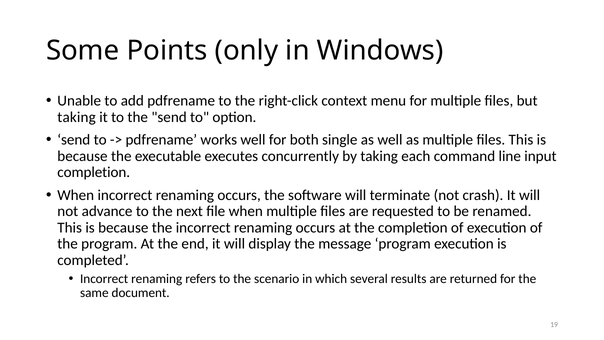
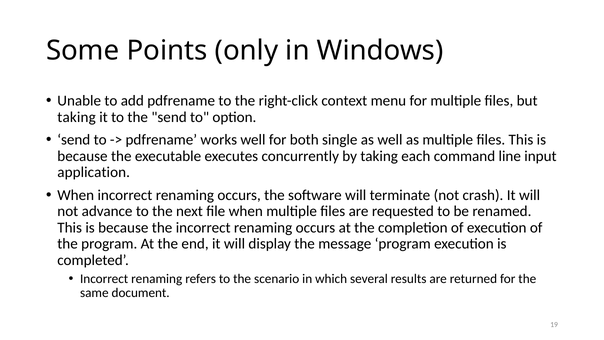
completion: completion -> application (94, 172)
